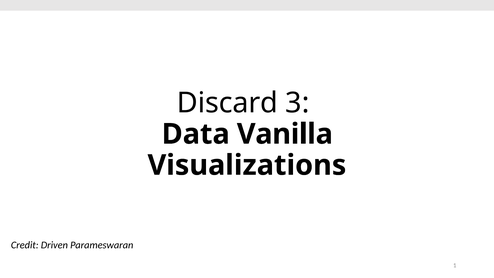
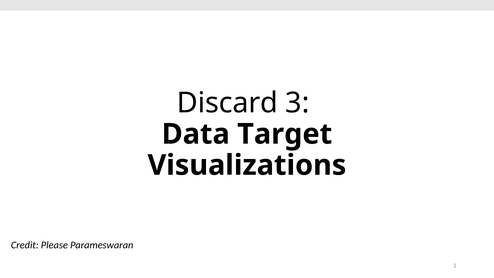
Vanilla: Vanilla -> Target (285, 134)
Driven: Driven -> Please (54, 245)
